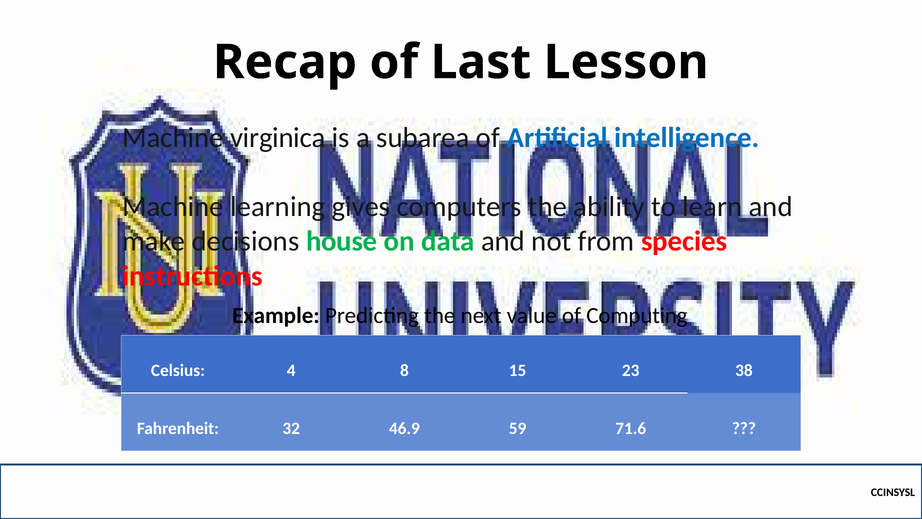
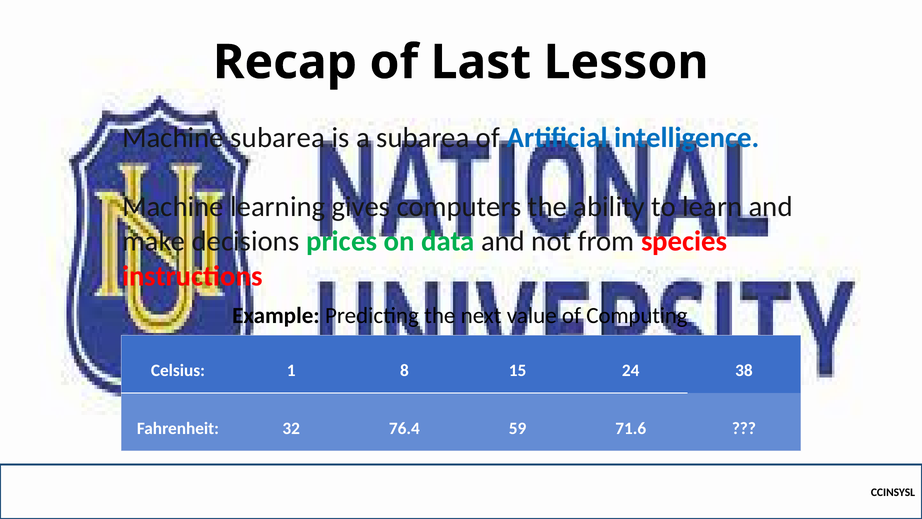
Machine virginica: virginica -> subarea (278, 138)
house: house -> prices (342, 241)
4: 4 -> 1 (291, 370)
23: 23 -> 24 (631, 370)
46.9: 46.9 -> 76.4 (404, 428)
